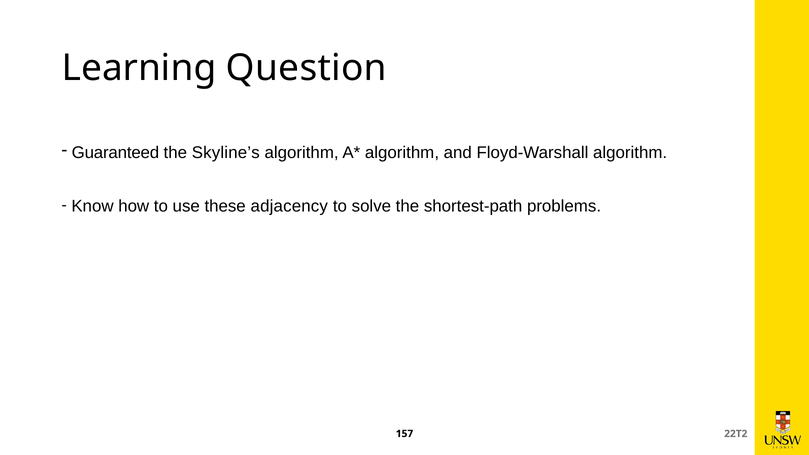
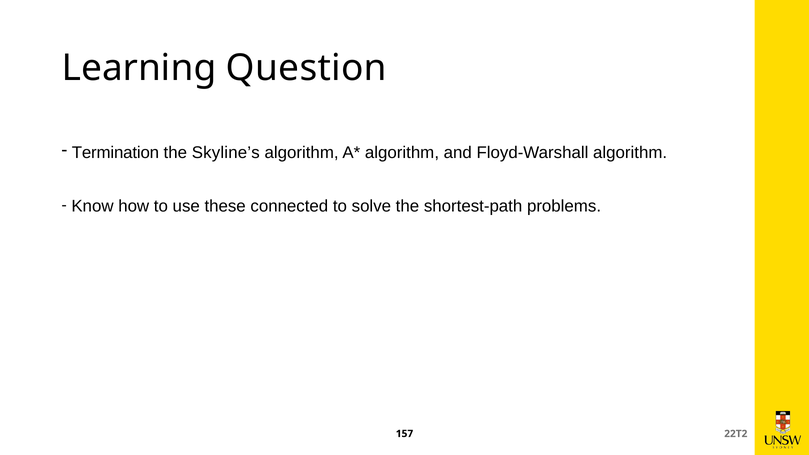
Guaranteed: Guaranteed -> Termination (115, 153)
adjacency: adjacency -> connected (289, 206)
